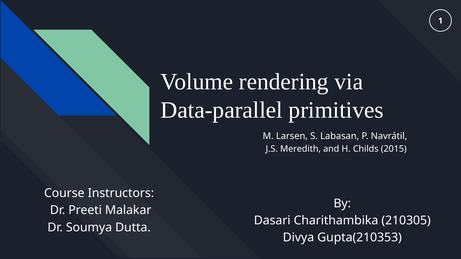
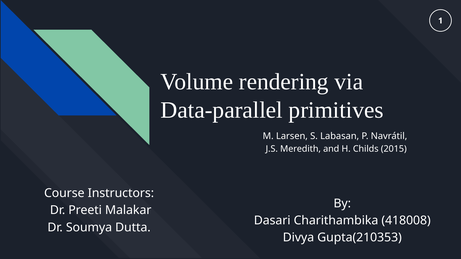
210305: 210305 -> 418008 (406, 221)
